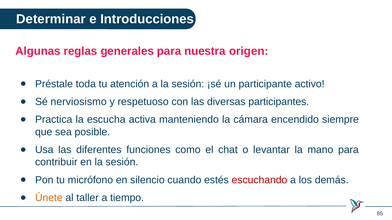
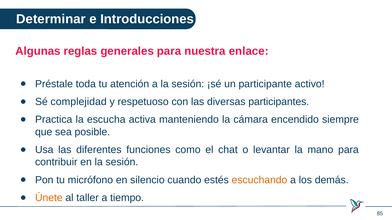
origen: origen -> enlace (249, 51)
nerviosismo: nerviosismo -> complejidad (79, 102)
escuchando colour: red -> orange (259, 180)
